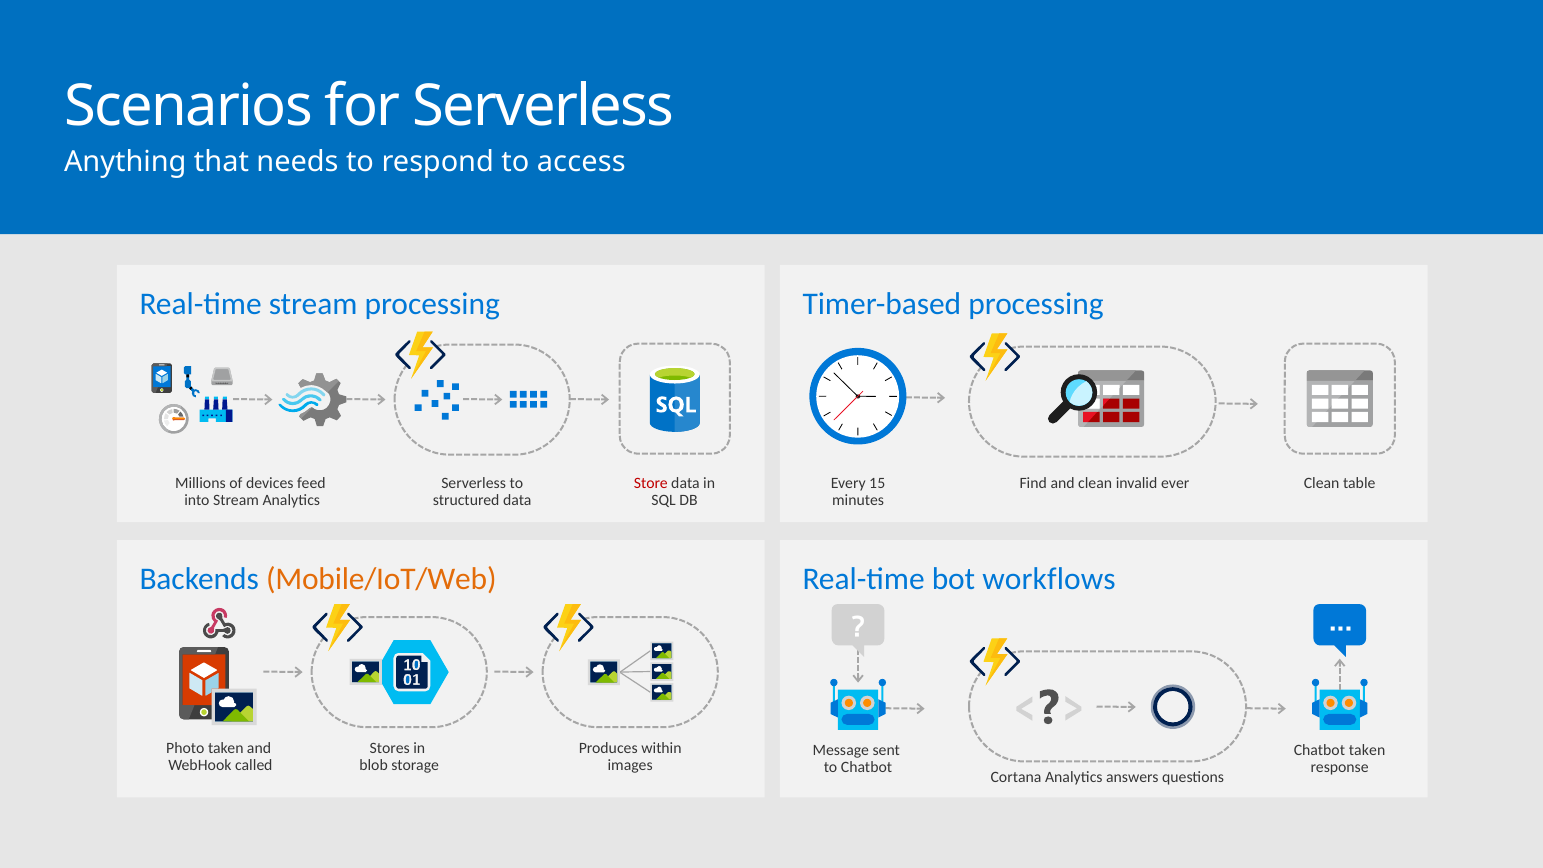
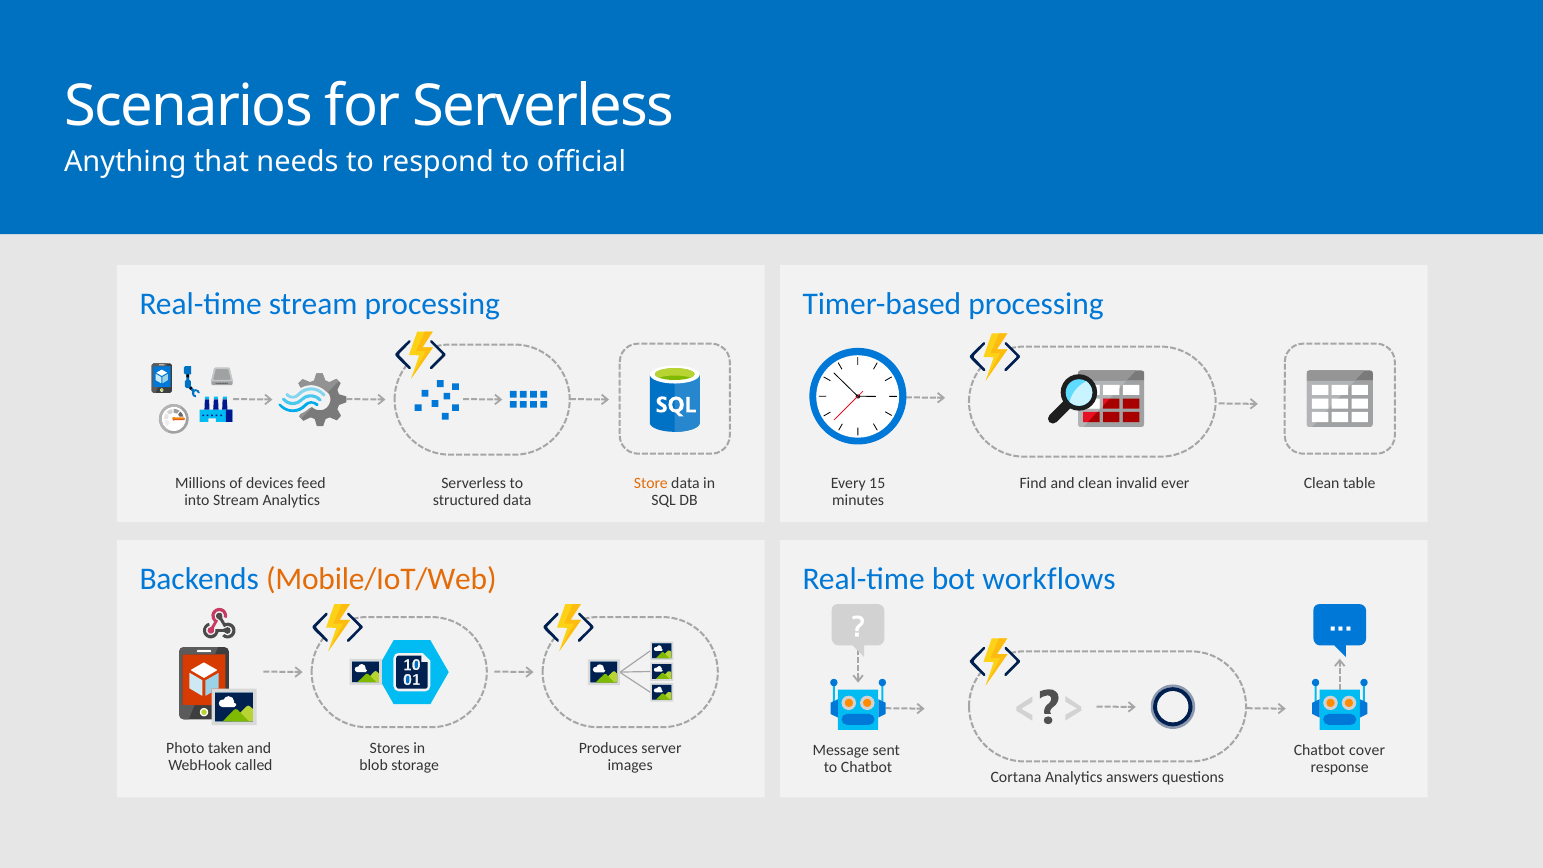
access: access -> official (581, 162)
Store colour: red -> orange (651, 483)
within: within -> server (661, 748)
Chatbot taken: taken -> cover (1367, 750)
